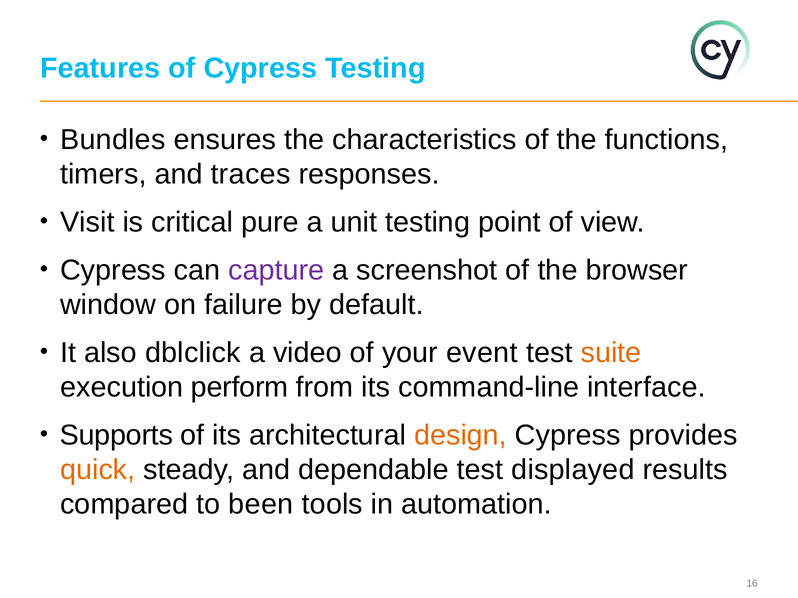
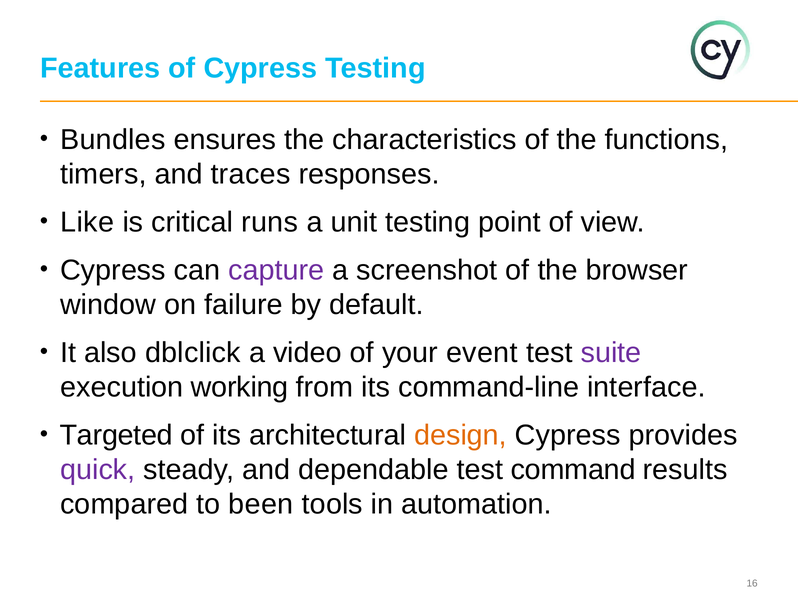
Visit: Visit -> Like (87, 222)
pure: pure -> runs (270, 222)
suite colour: orange -> purple (611, 353)
perform: perform -> working (240, 388)
Supports: Supports -> Targeted (116, 436)
quick colour: orange -> purple (98, 470)
displayed: displayed -> command (573, 470)
